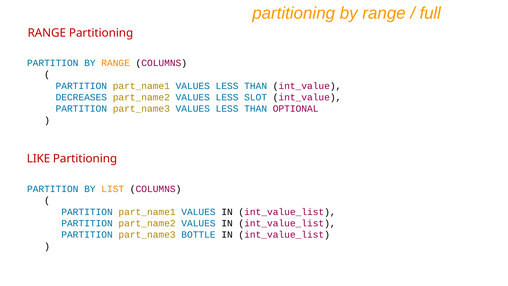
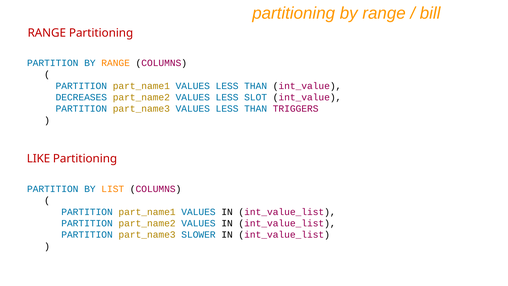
full: full -> bill (430, 13)
OPTIONAL: OPTIONAL -> TRIGGERS (296, 109)
BOTTLE: BOTTLE -> SLOWER (198, 235)
